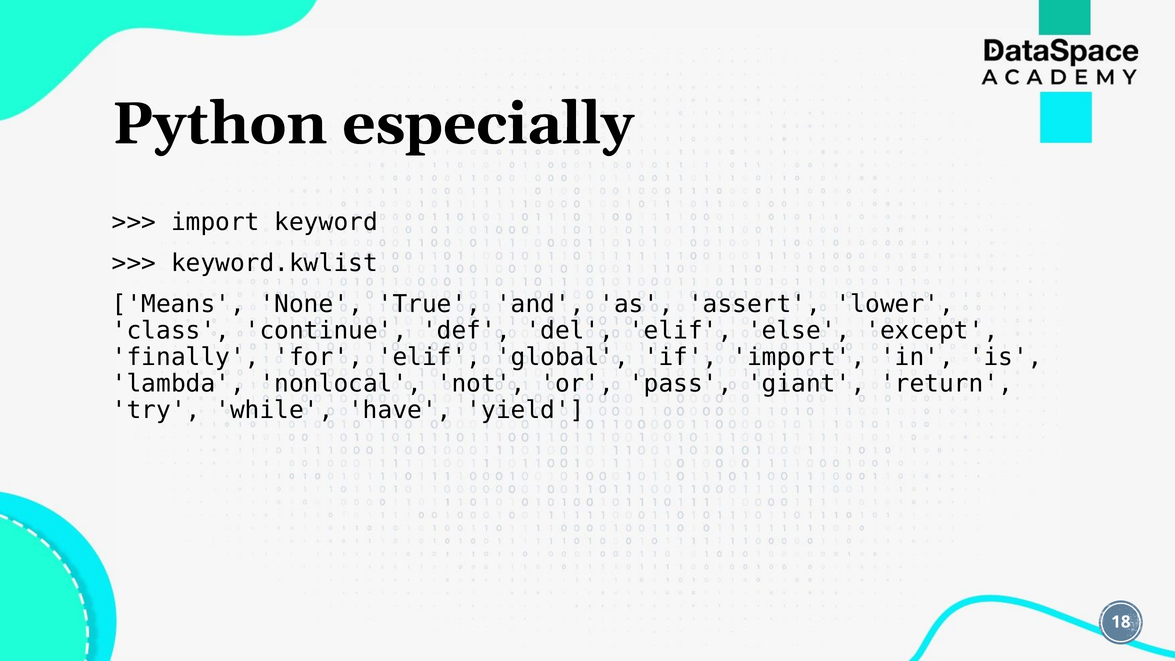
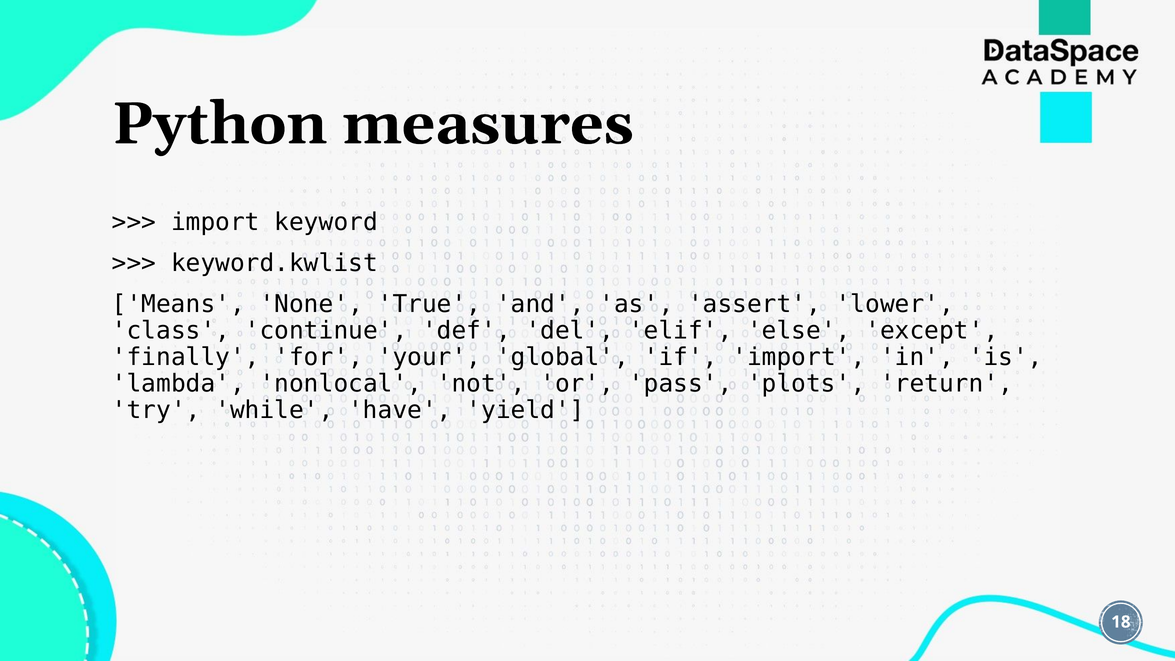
especially: especially -> measures (488, 124)
for elif: elif -> your (429, 357)
giant: giant -> plots (806, 383)
